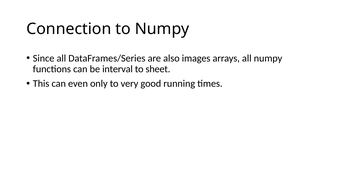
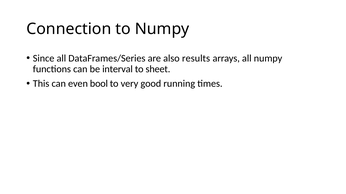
images: images -> results (196, 58)
only: only -> bool (99, 84)
